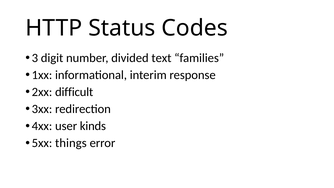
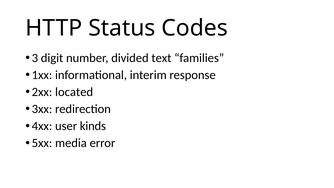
difficult: difficult -> located (74, 92)
things: things -> media (71, 143)
